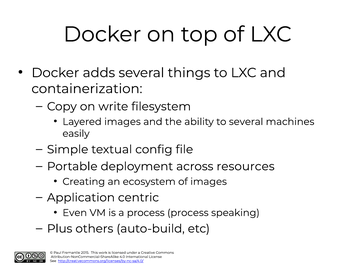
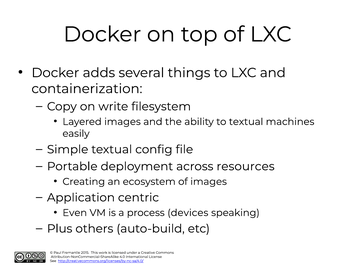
to several: several -> textual (246, 122)
process process: process -> devices (188, 213)
